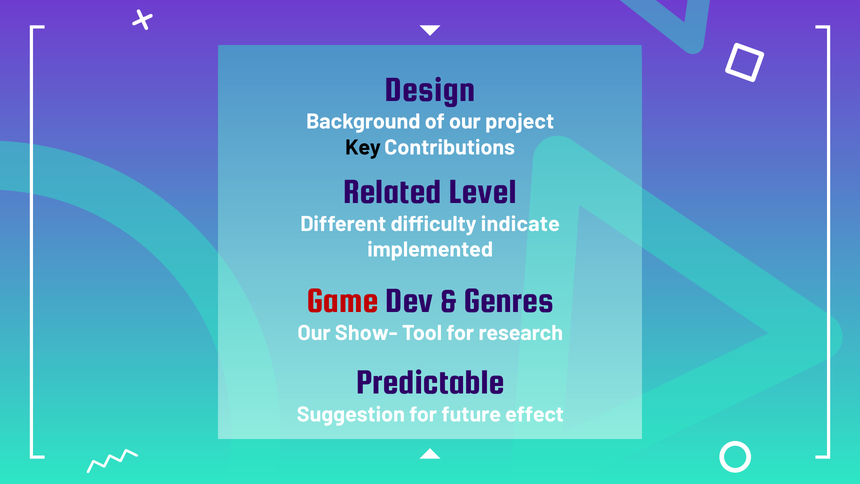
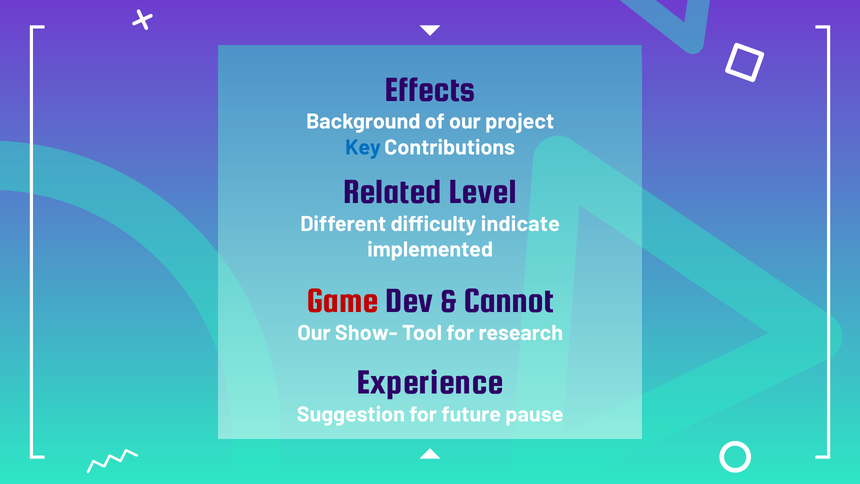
Design: Design -> Effects (430, 89)
Key colour: black -> blue (363, 148)
Genres: Genres -> Cannot (509, 300)
Predictable: Predictable -> Experience (430, 382)
effect: effect -> pause (534, 415)
